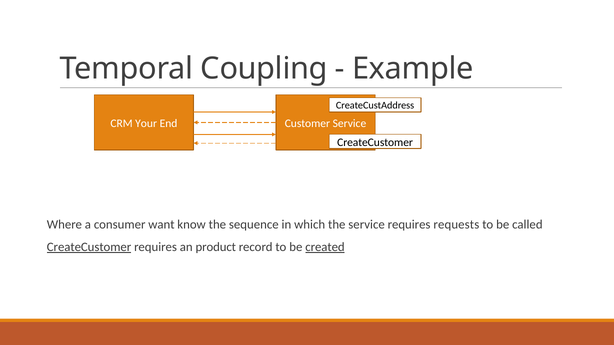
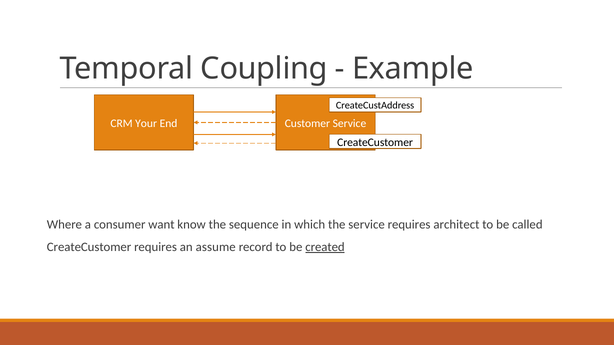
requests: requests -> architect (456, 225)
CreateCustomer underline: present -> none (89, 247)
product: product -> assume (216, 247)
